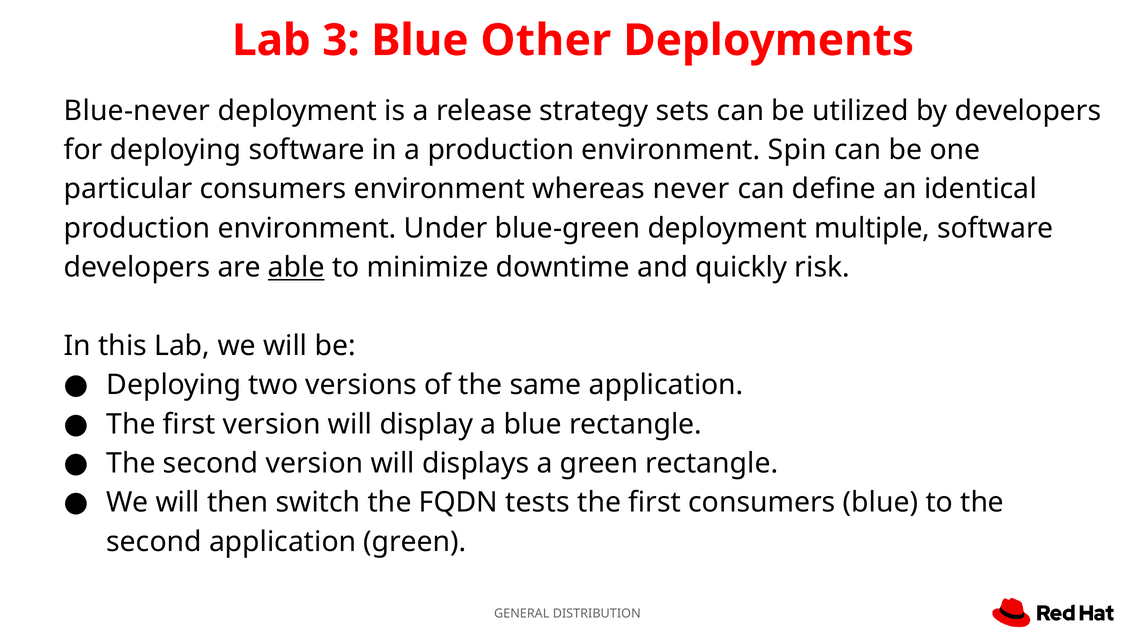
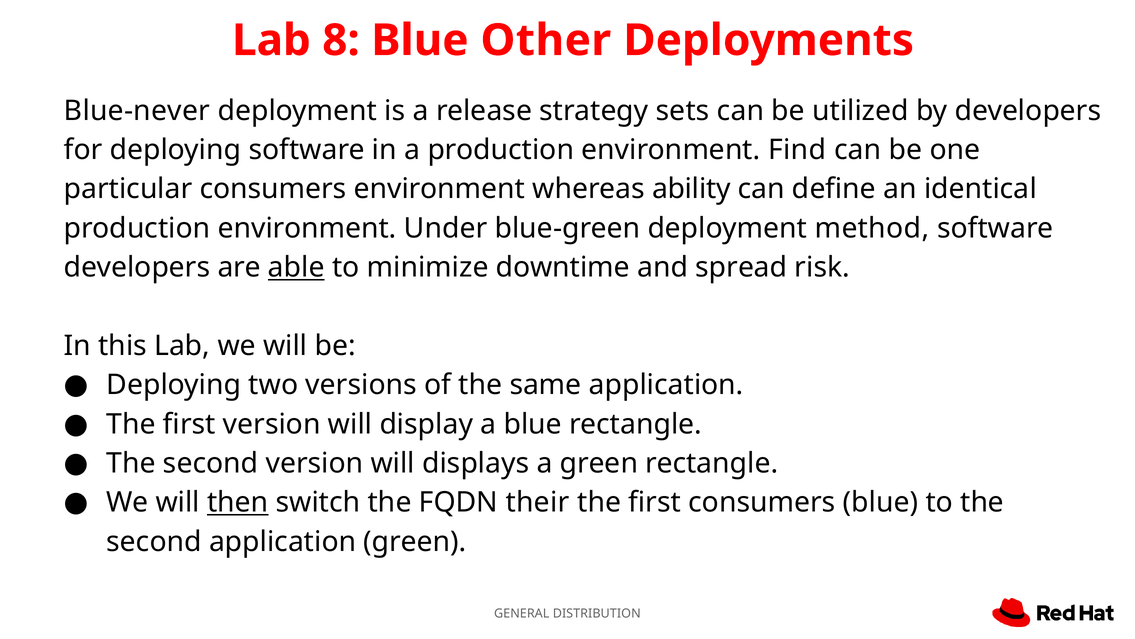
3: 3 -> 8 (341, 40)
Spin: Spin -> Find (797, 150)
never: never -> ability (691, 189)
multiple: multiple -> method (872, 228)
quickly: quickly -> spread (741, 267)
then underline: none -> present (238, 502)
tests: tests -> their (537, 502)
